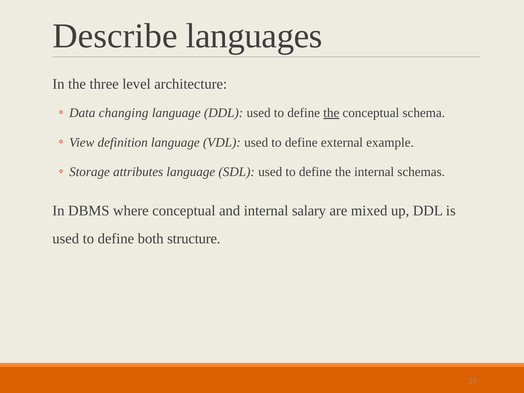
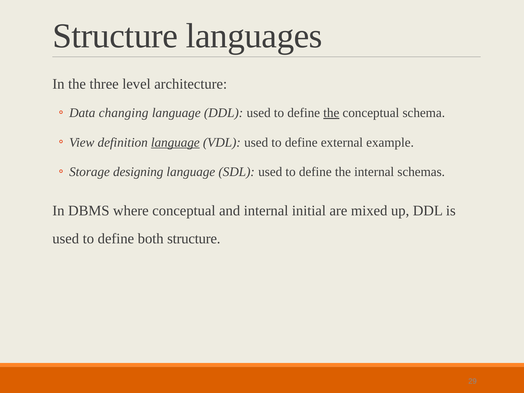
Describe: Describe -> Structure (115, 36)
language underline: none -> present (175, 142)
attributes: attributes -> designing (138, 172)
salary: salary -> initial (309, 211)
